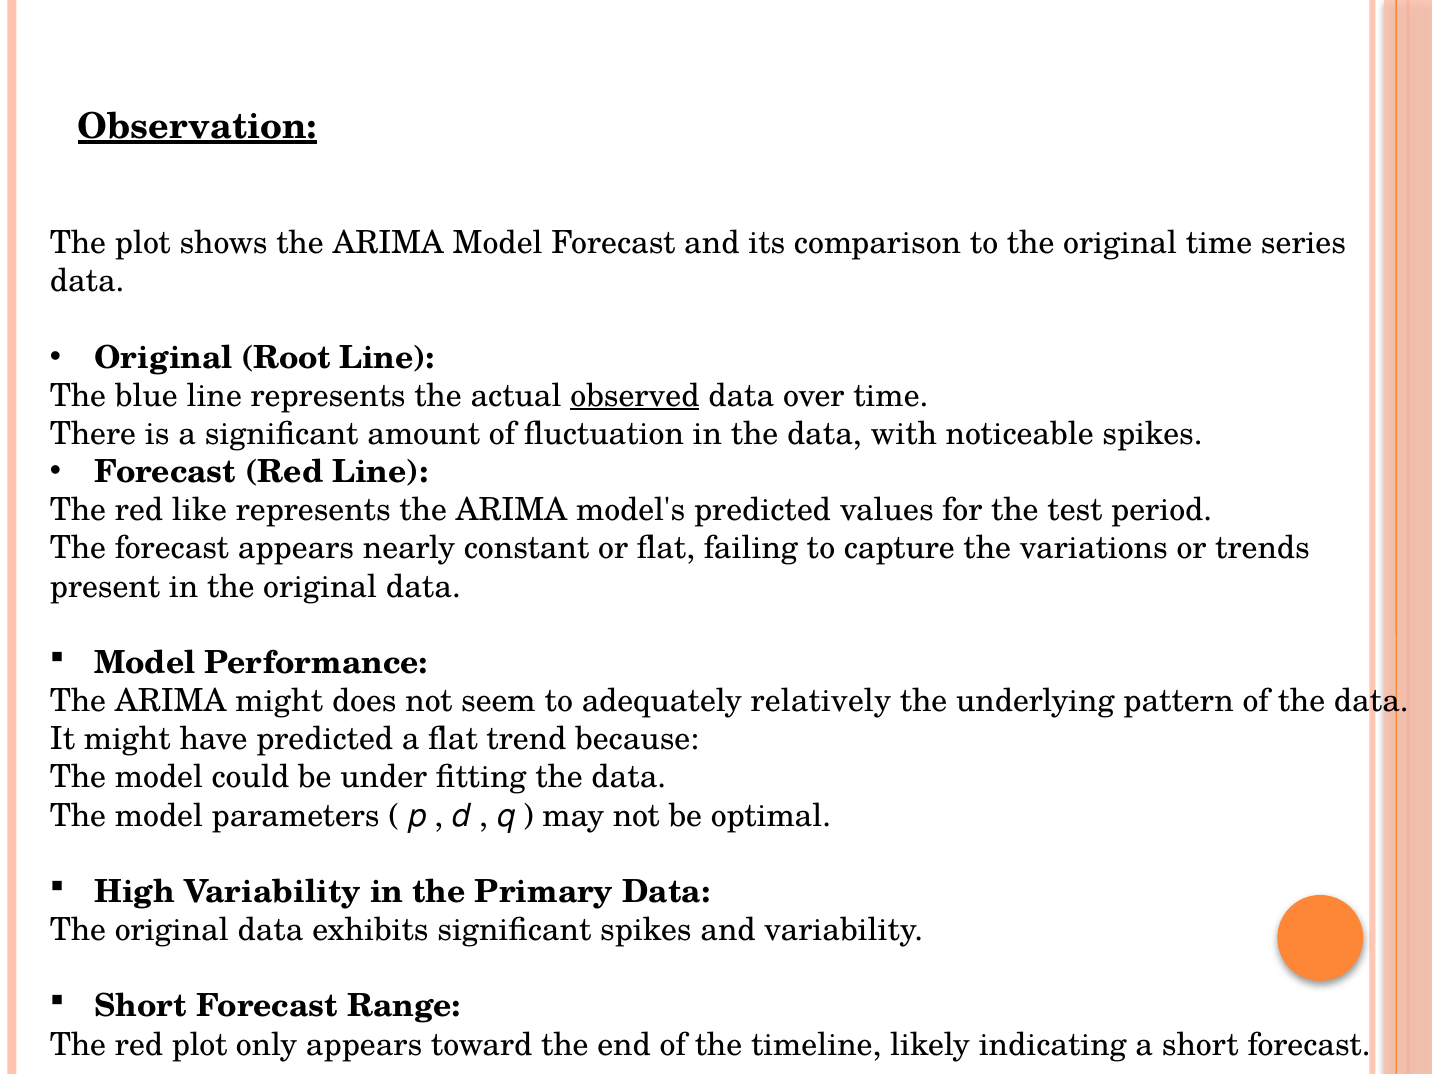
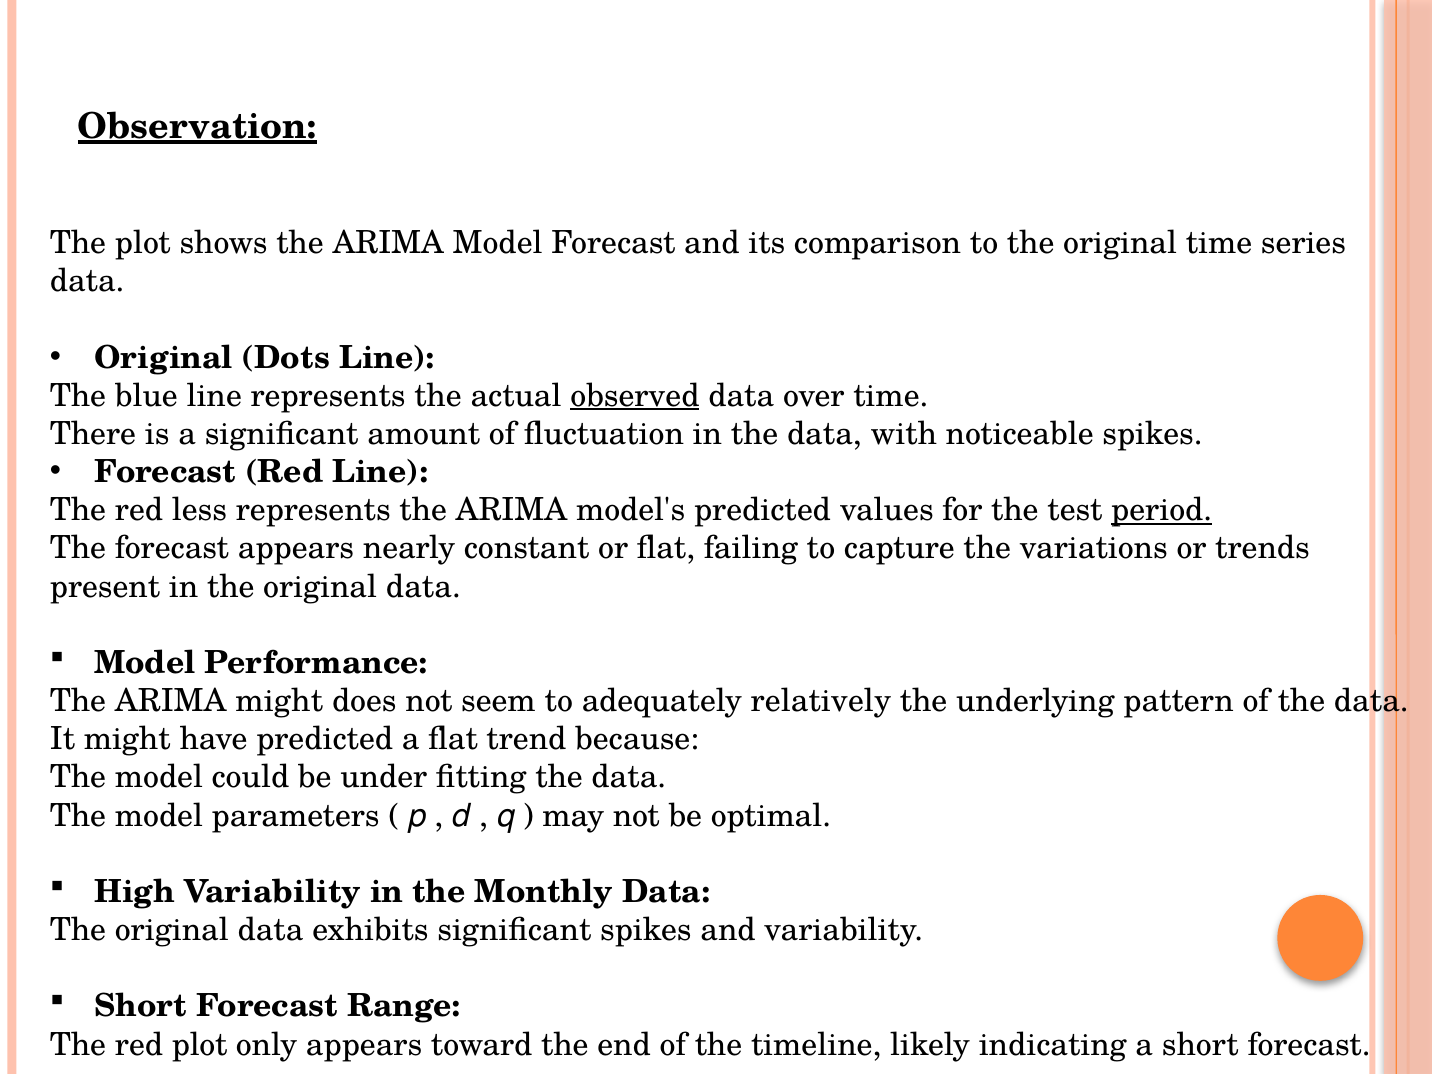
Root: Root -> Dots (286, 358)
like: like -> less (200, 510)
period underline: none -> present (1162, 510)
Primary: Primary -> Monthly (544, 892)
